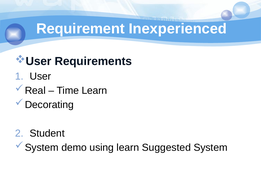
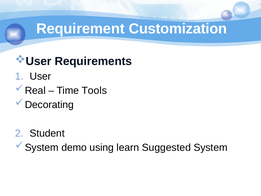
Inexperienced: Inexperienced -> Customization (178, 29)
Time Learn: Learn -> Tools (94, 90)
